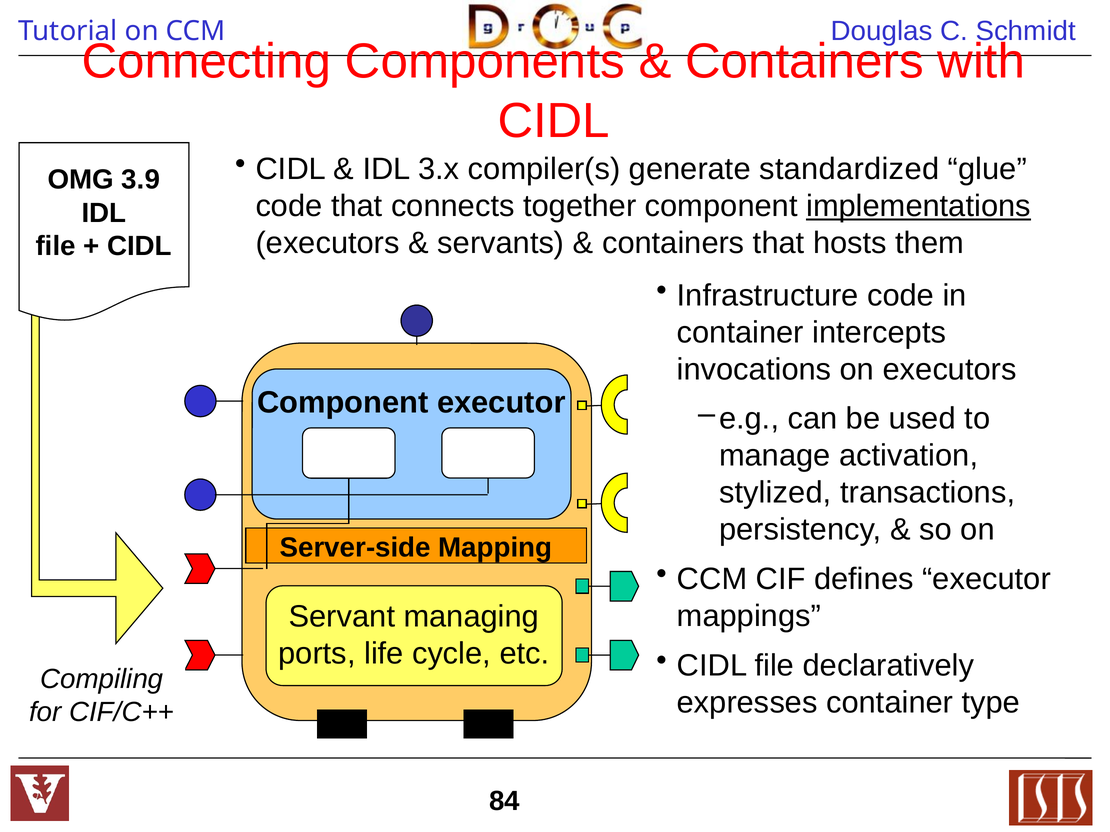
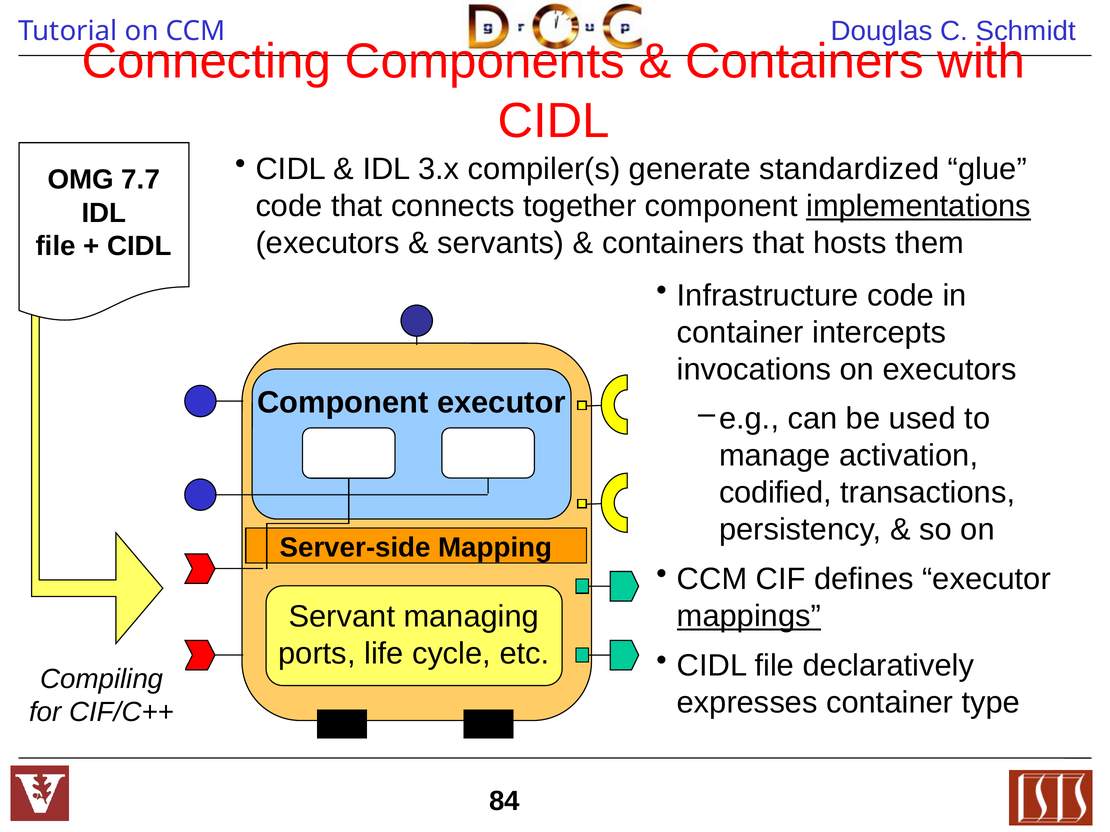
3.9: 3.9 -> 7.7 (141, 180)
stylized: stylized -> codified (775, 493)
mappings underline: none -> present (749, 616)
